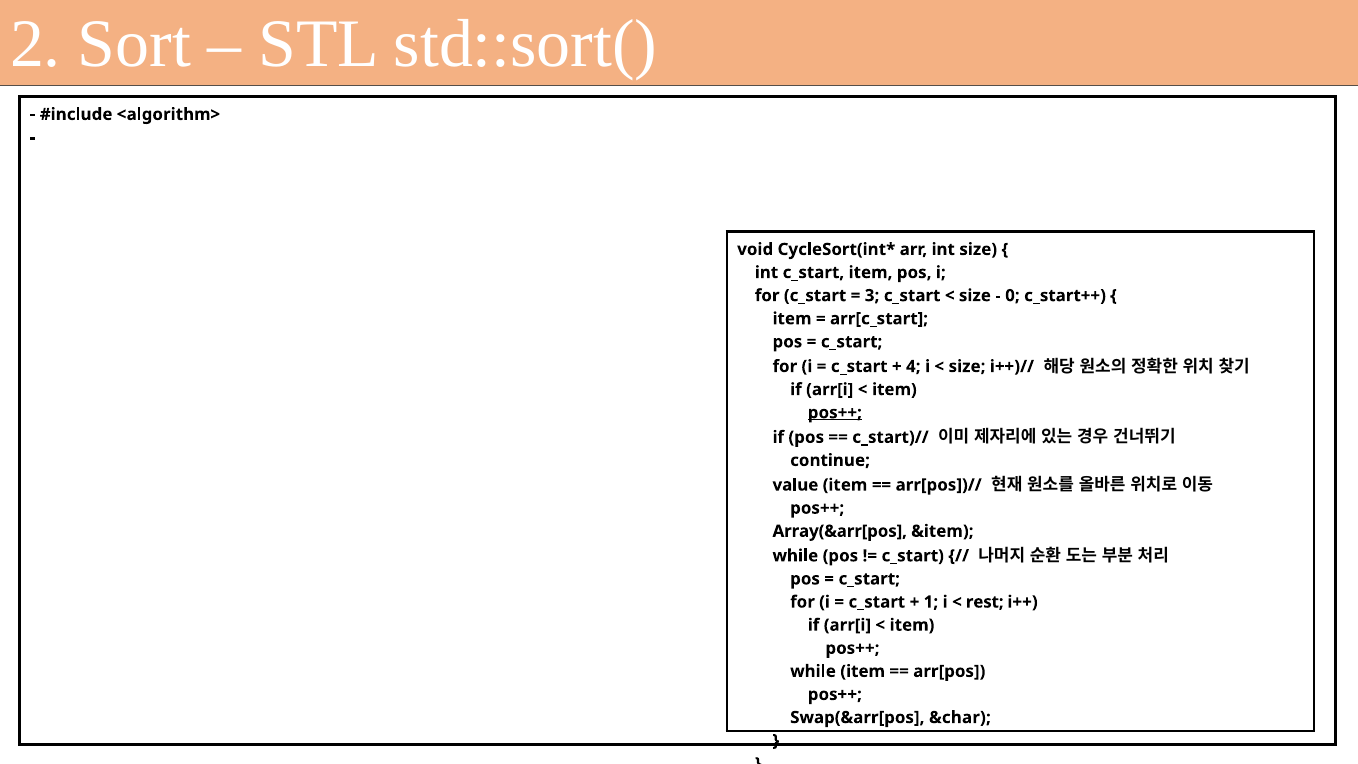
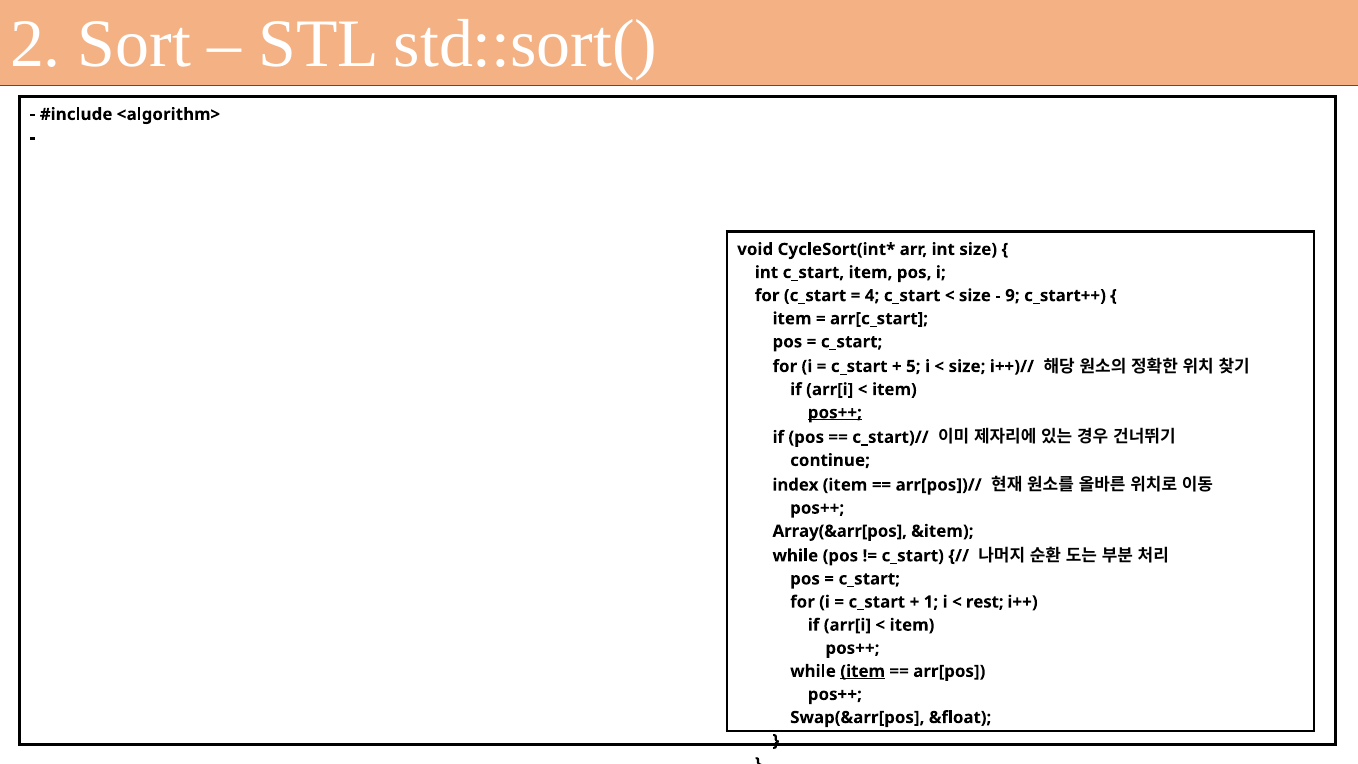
3: 3 -> 4 (872, 296)
0: 0 -> 9 (1012, 296)
4: 4 -> 5 (913, 366)
value: value -> index (795, 485)
item underline: none -> present (863, 671)
&char: &char -> &float (960, 717)
